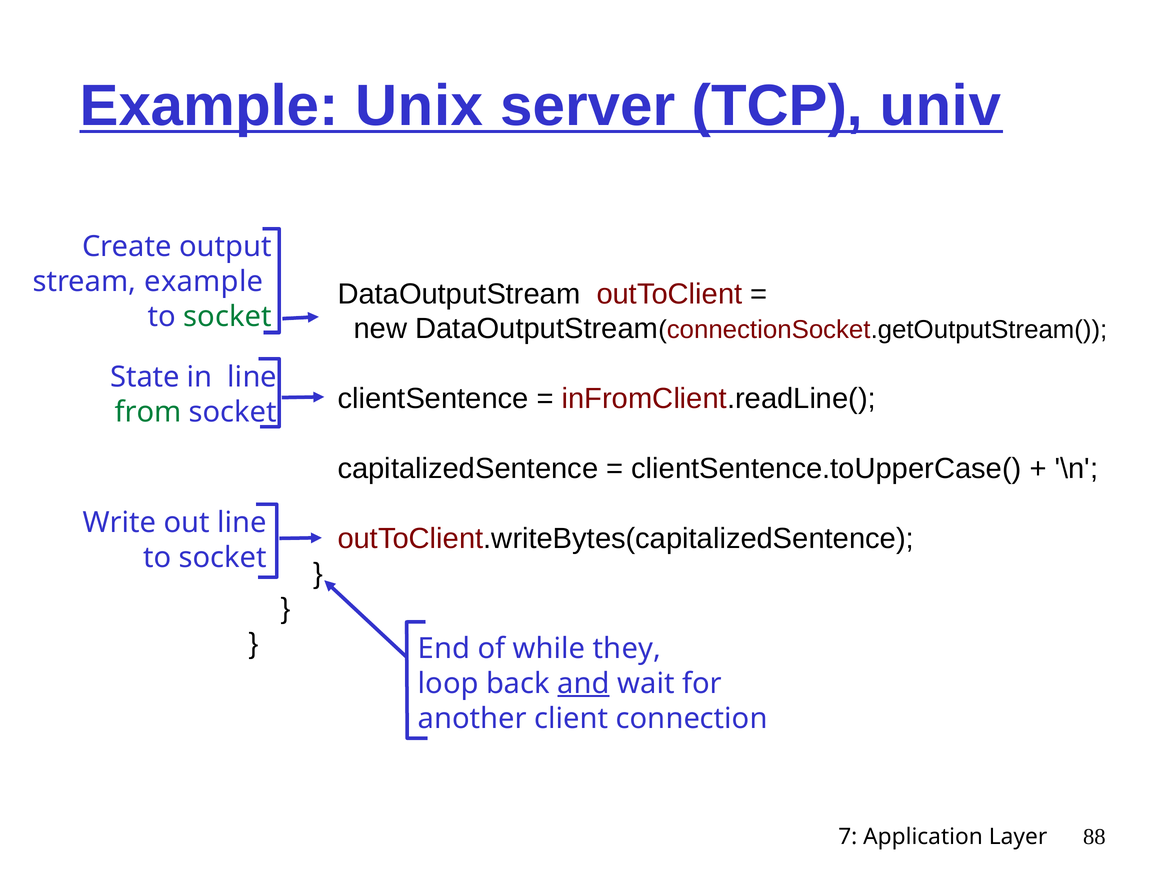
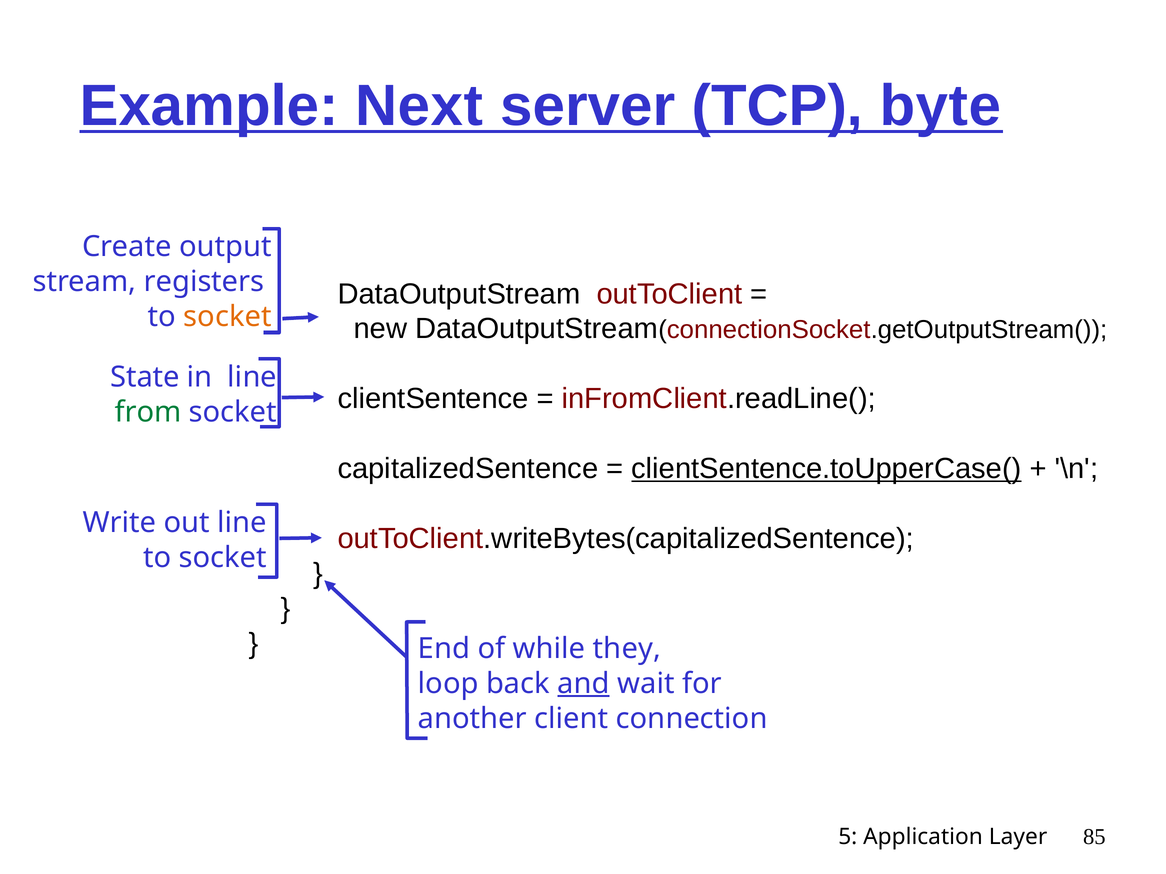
Unix: Unix -> Next (419, 106)
univ: univ -> byte (940, 106)
stream example: example -> registers (204, 282)
socket colour: green -> orange (228, 317)
clientSentence.toUpperCase( underline: none -> present (826, 469)
7: 7 -> 5 (848, 837)
88: 88 -> 85 (1094, 837)
